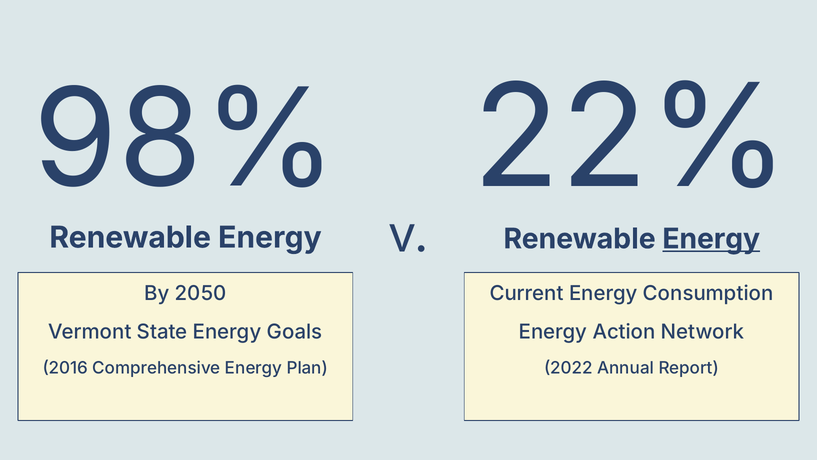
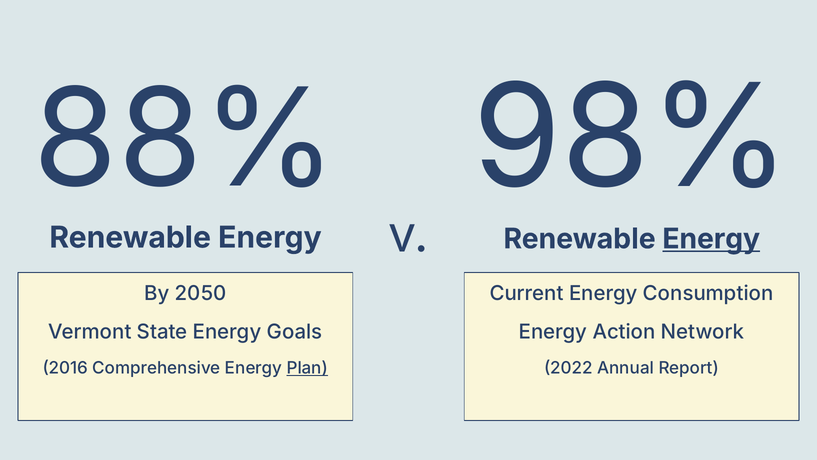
22%: 22% -> 98% (631, 139)
98%: 98% -> 88% (185, 140)
Plan underline: none -> present (307, 368)
